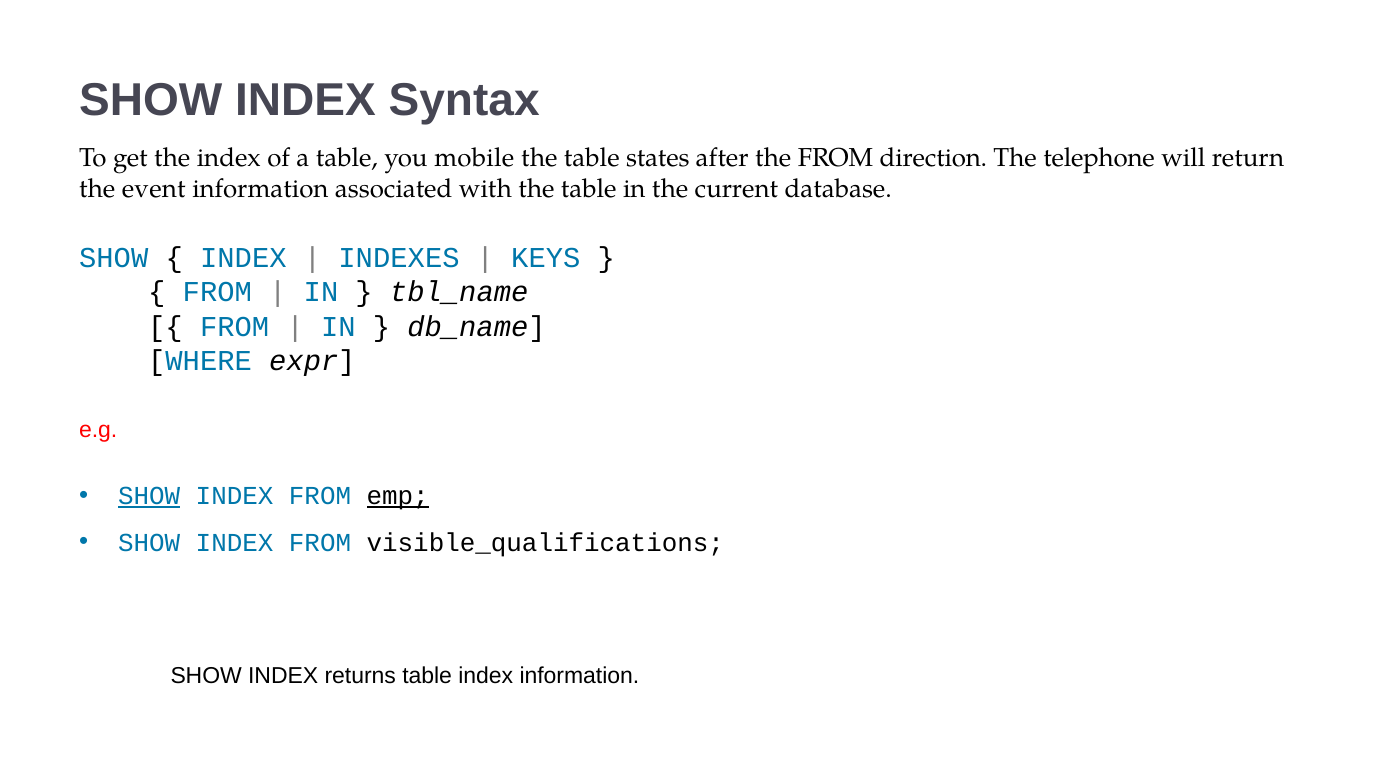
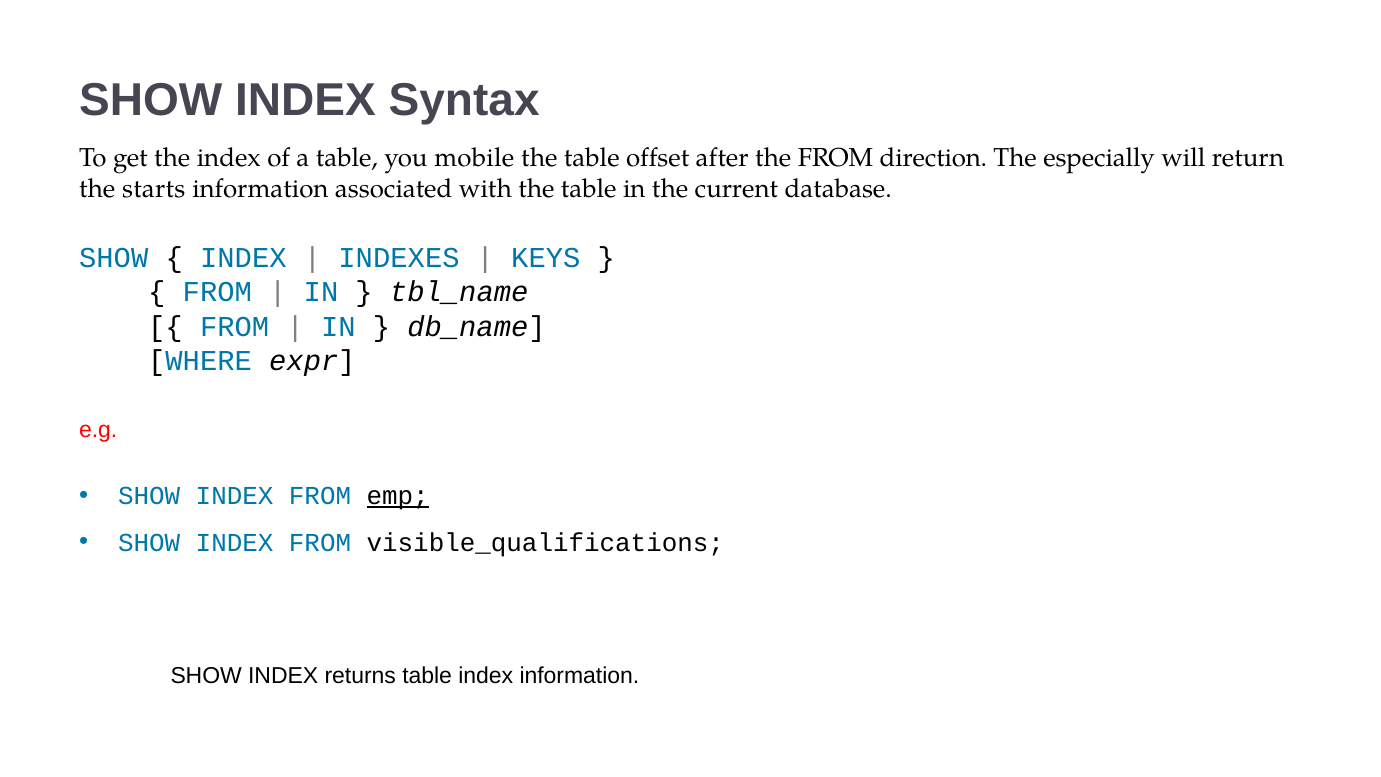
states: states -> offset (658, 158)
telephone: telephone -> especially (1099, 158)
event: event -> starts (154, 189)
SHOW underline: present -> none (149, 496)
